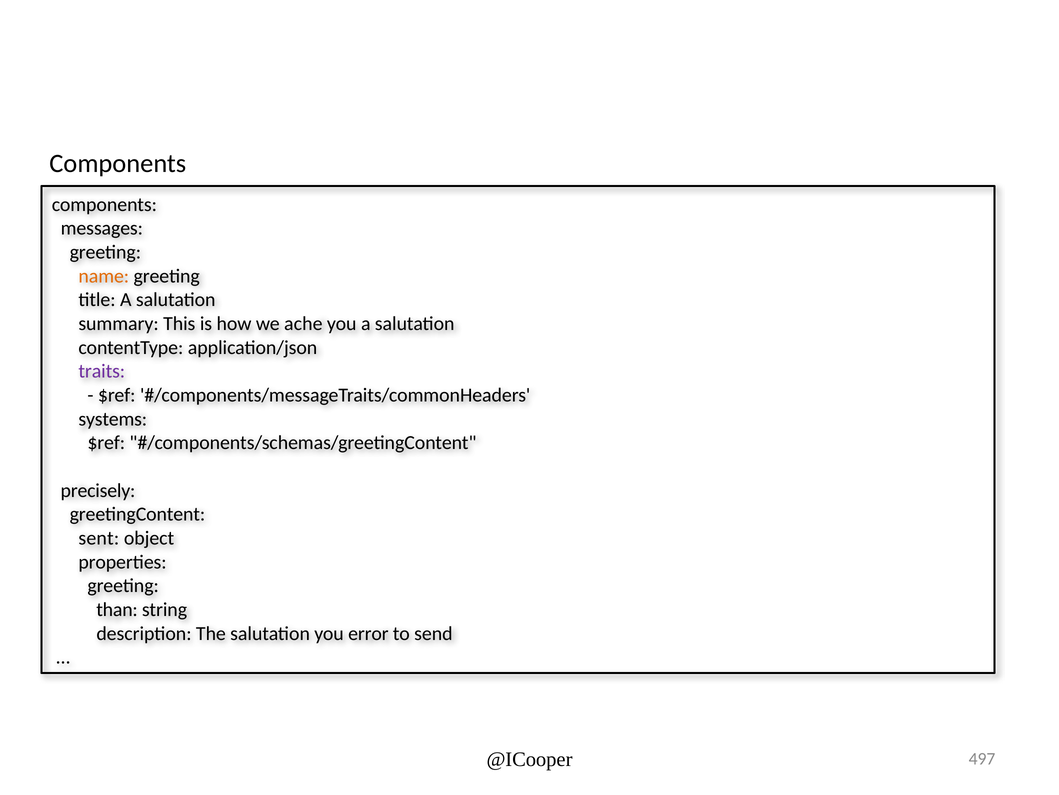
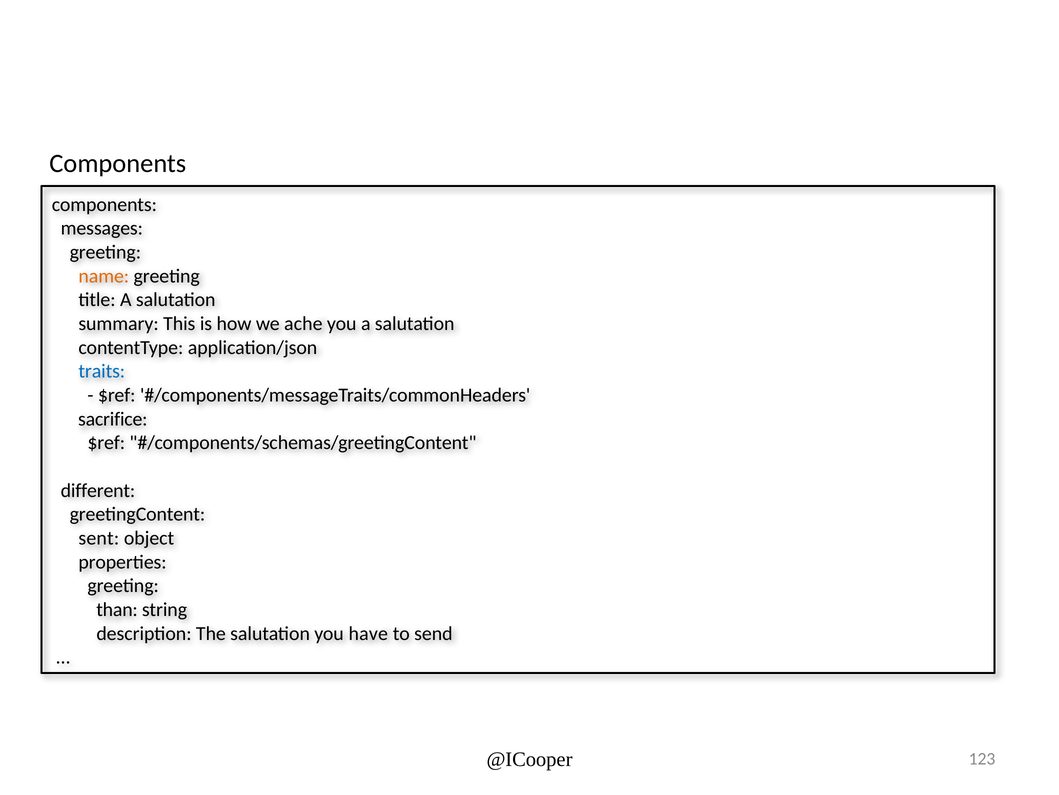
traits colour: purple -> blue (102, 371)
systems: systems -> sacrifice (113, 419)
precisely: precisely -> different (98, 490)
error: error -> have (368, 633)
497: 497 -> 123 (982, 758)
